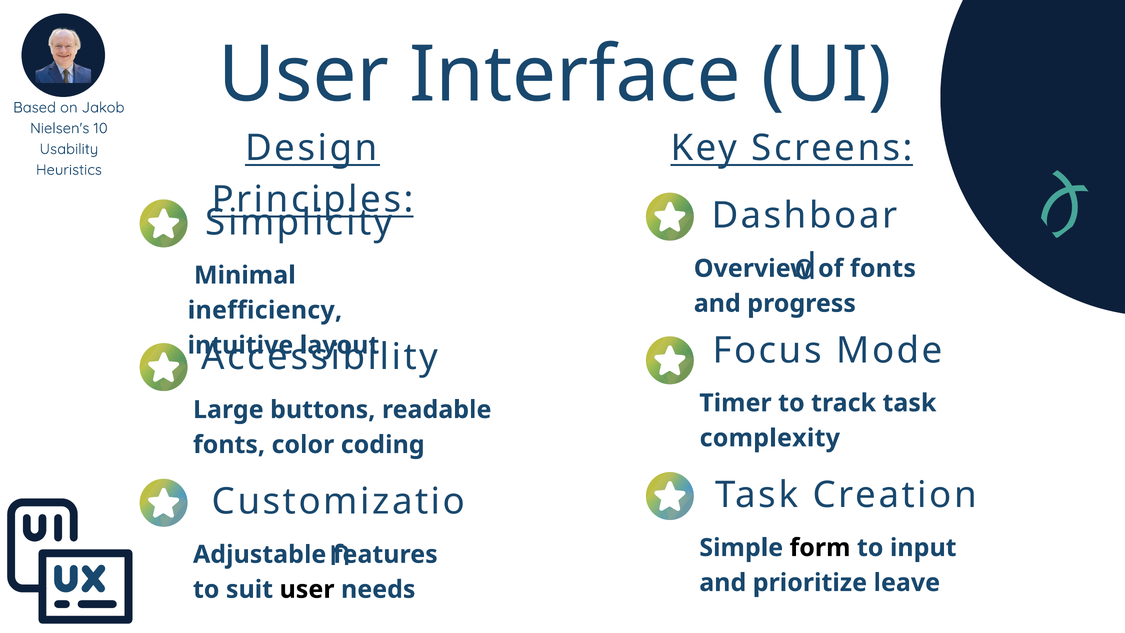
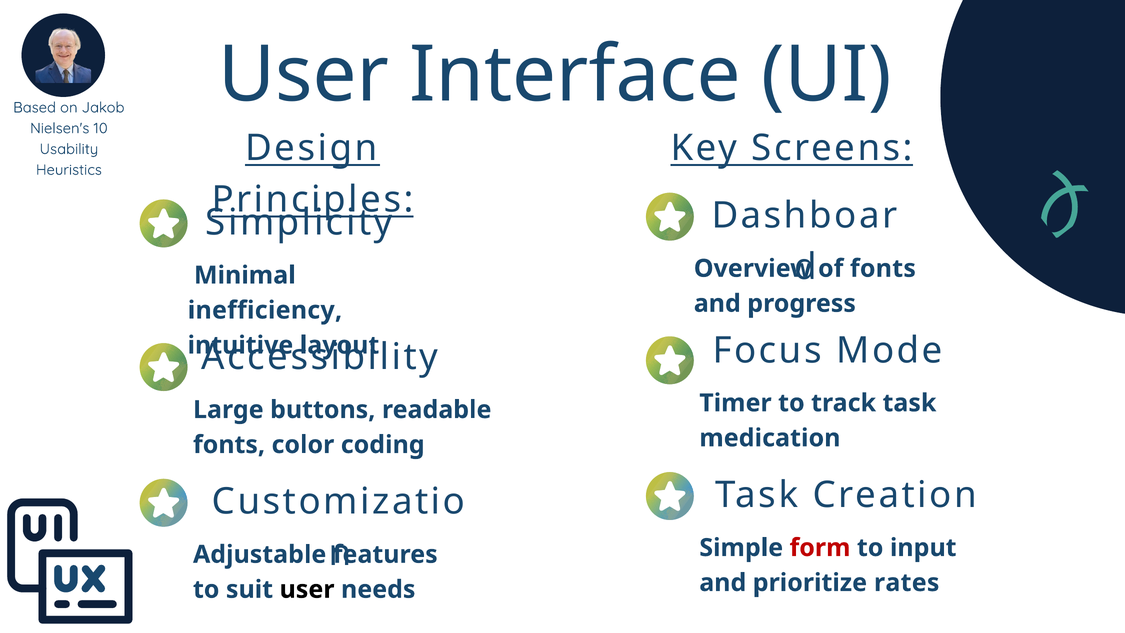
complexity: complexity -> medication (770, 438)
form colour: black -> red (820, 548)
leave: leave -> rates (907, 583)
